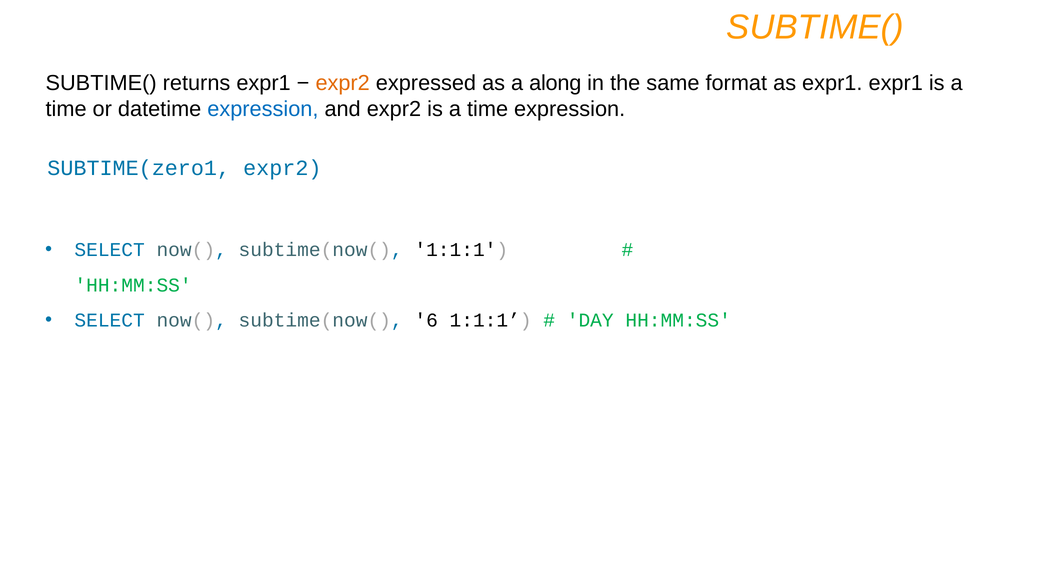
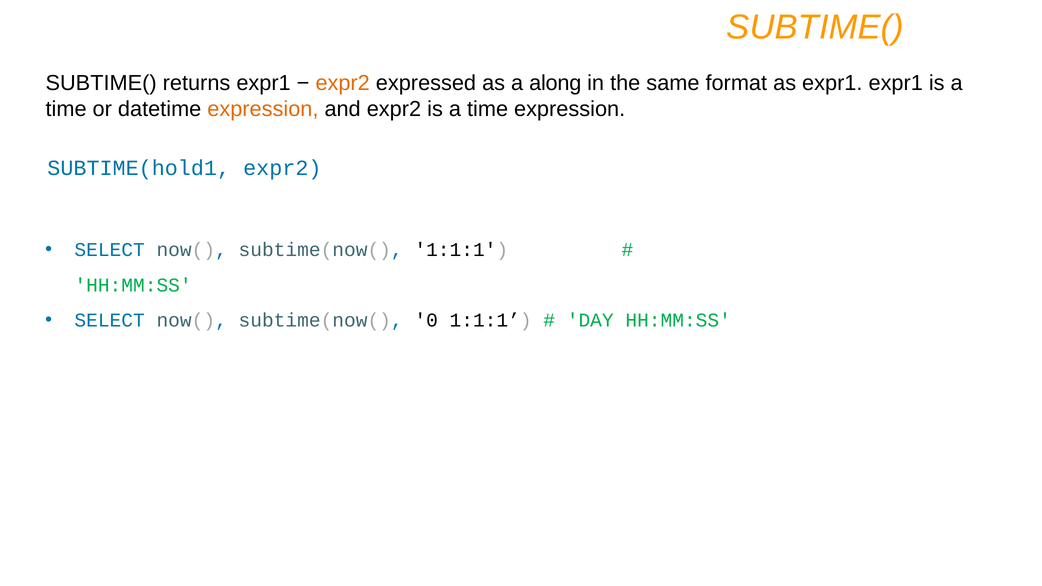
expression colour: blue -> orange (263, 109)
SUBTIME(zero1: SUBTIME(zero1 -> SUBTIME(hold1 (139, 168)
6: 6 -> 0 (426, 320)
